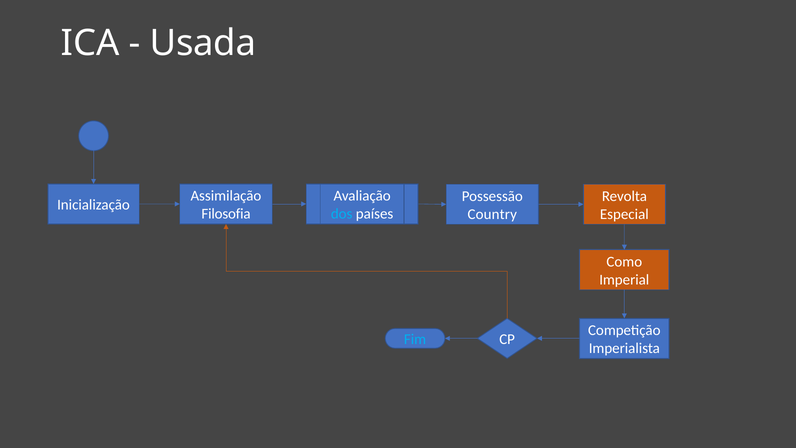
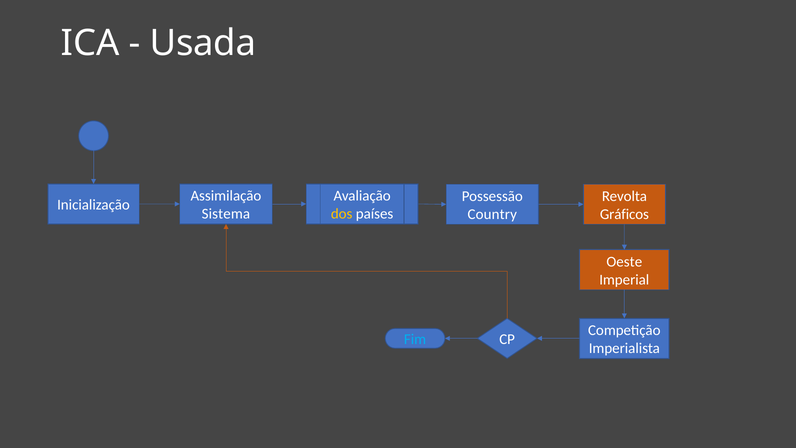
Filosofia: Filosofia -> Sistema (226, 214)
dos colour: light blue -> yellow (342, 214)
Especial: Especial -> Gráficos (624, 214)
Como: Como -> Oeste (624, 262)
